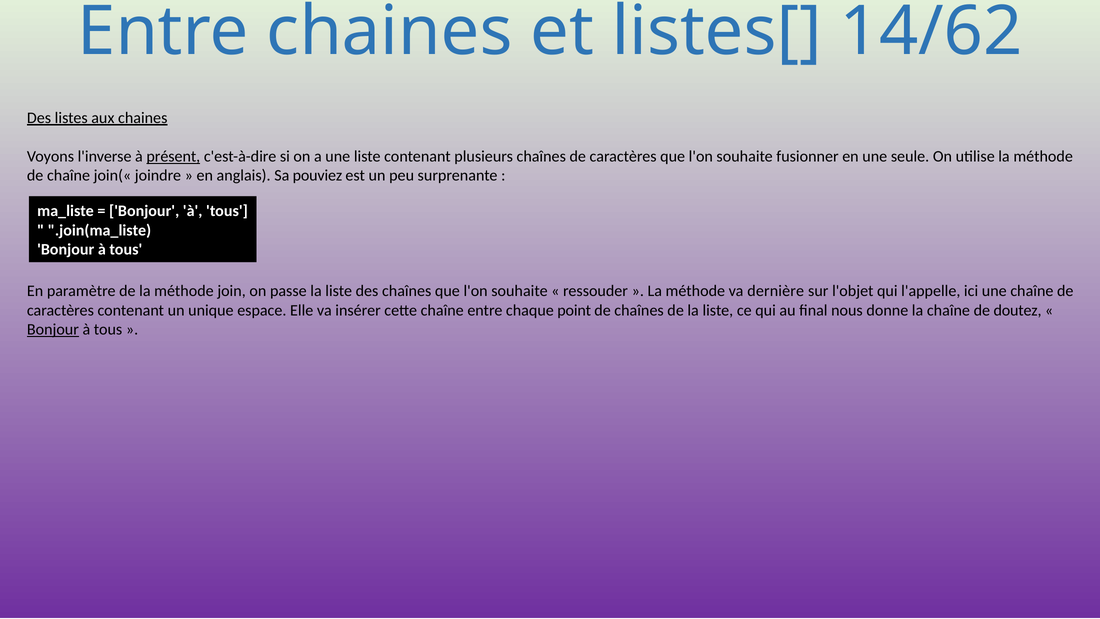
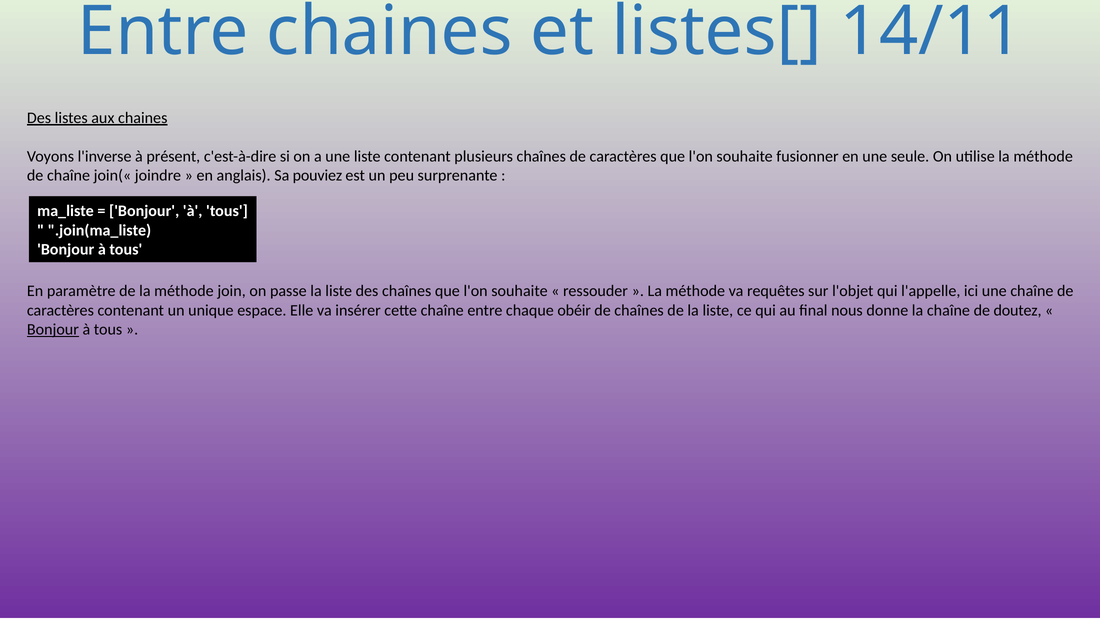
14/62: 14/62 -> 14/11 (931, 32)
présent underline: present -> none (173, 156)
dernière: dernière -> requêtes (776, 291)
point: point -> obéir (574, 310)
